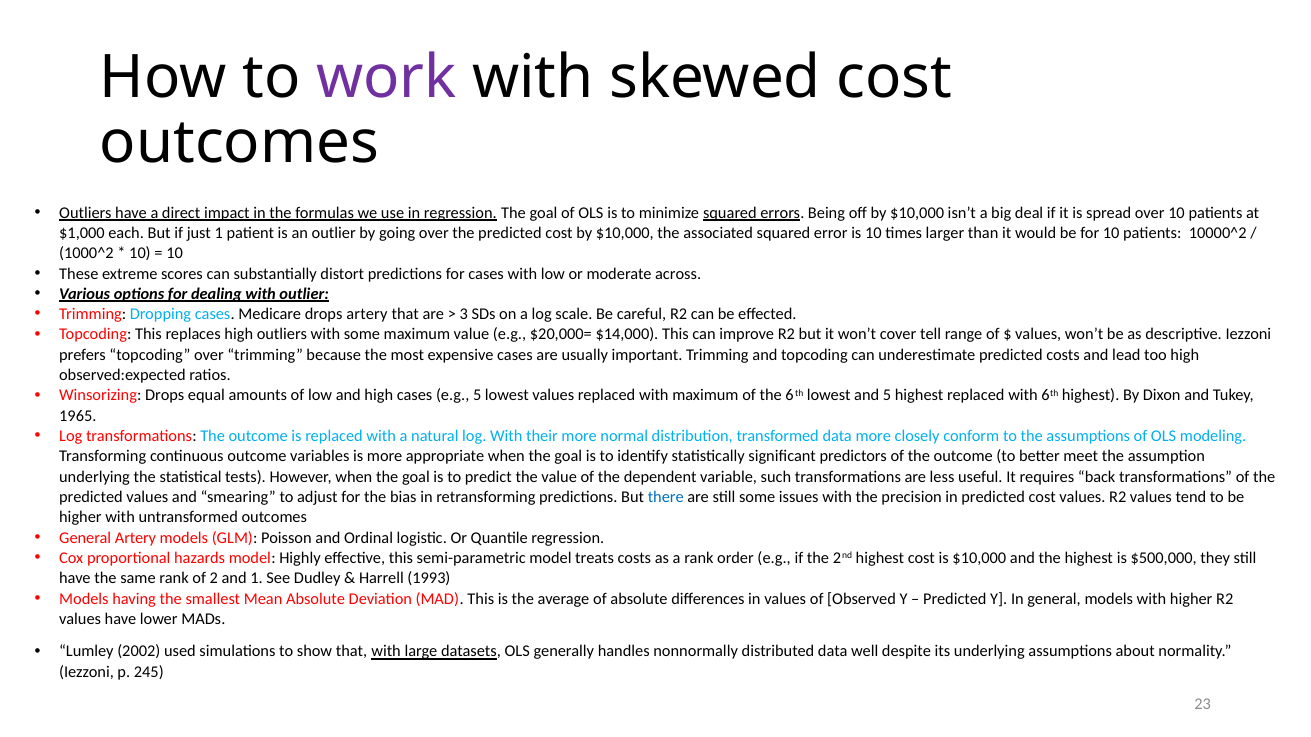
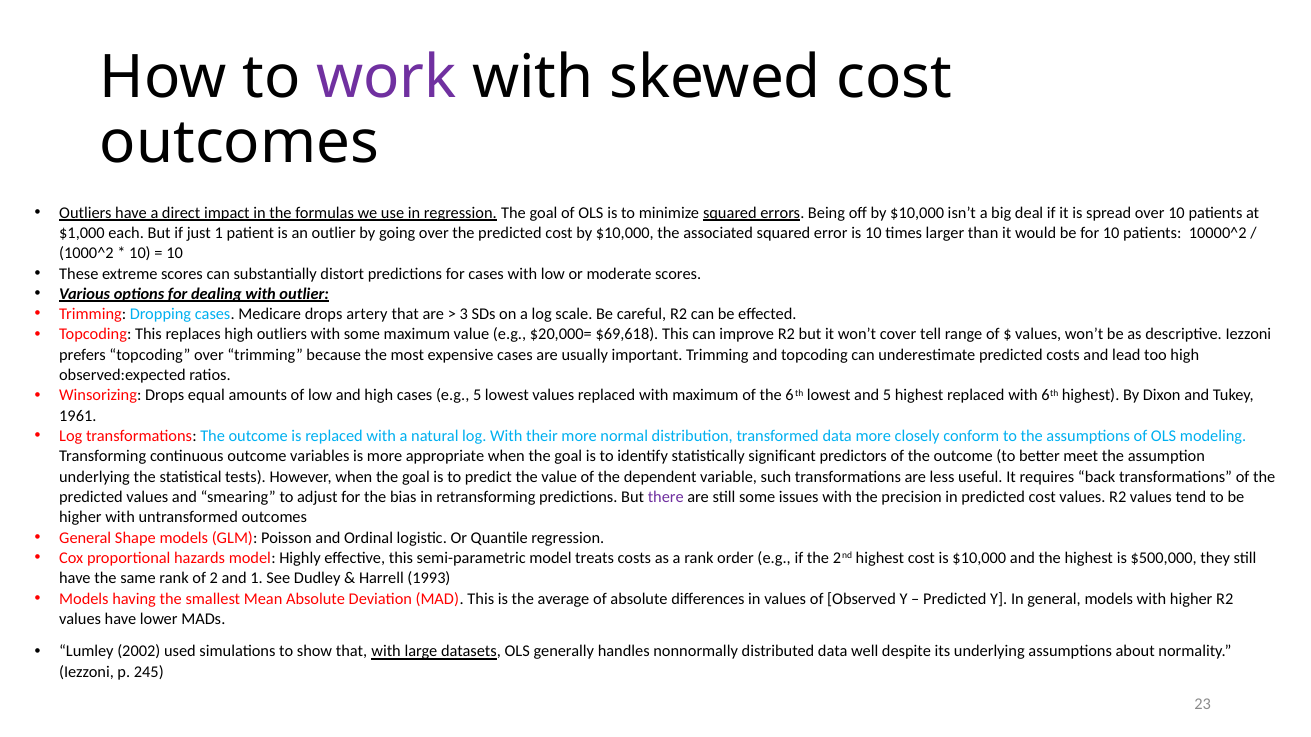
moderate across: across -> scores (678, 274)
$14,000: $14,000 -> $69,618 (627, 335)
1965: 1965 -> 1961 (78, 416)
there colour: blue -> purple (666, 497)
General Artery: Artery -> Shape (135, 538)
